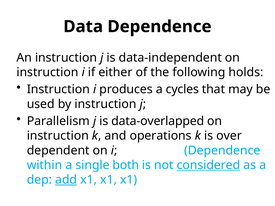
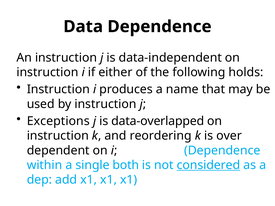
cycles: cycles -> name (182, 89)
Parallelism: Parallelism -> Exceptions (58, 121)
operations: operations -> reordering (161, 136)
add underline: present -> none (66, 180)
